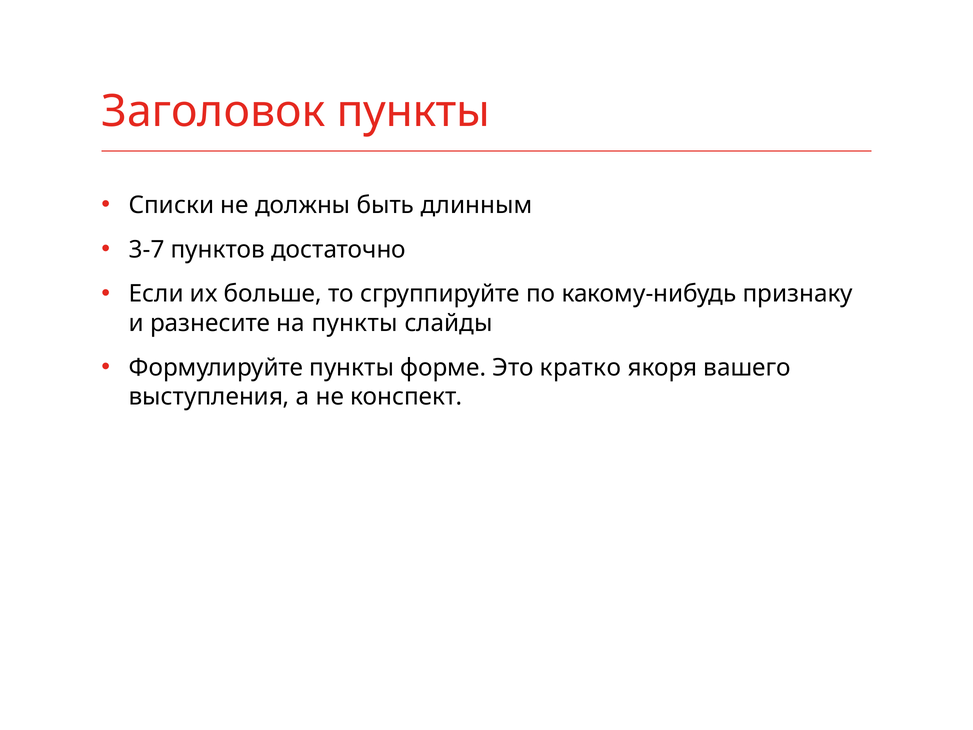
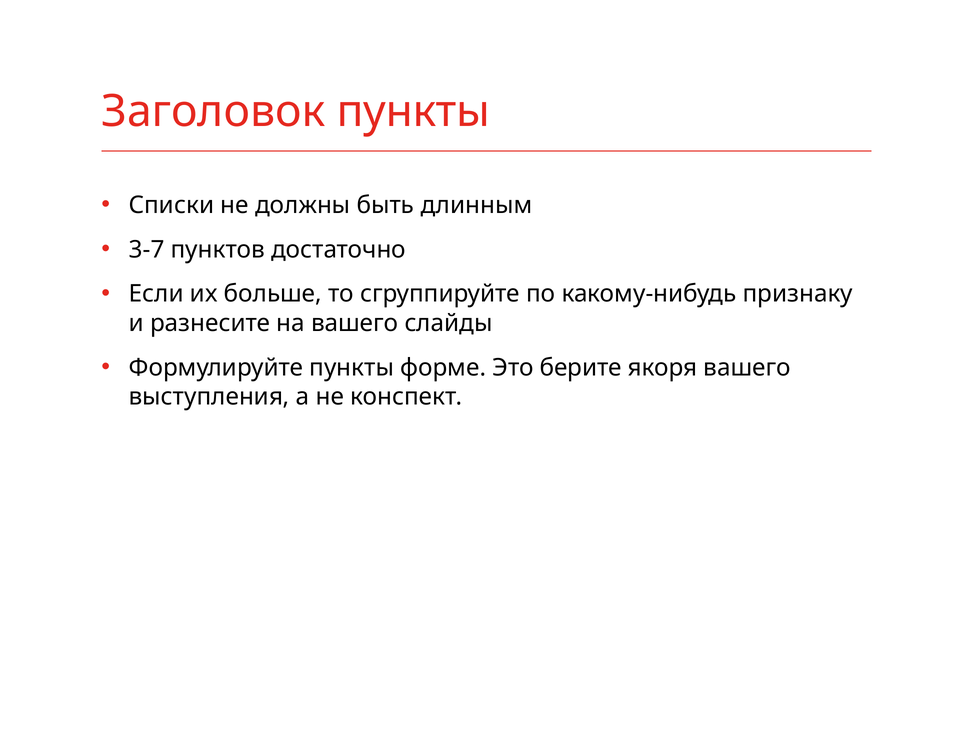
на пункты: пункты -> вашего (355, 323)
кратко: кратко -> берите (581, 367)
